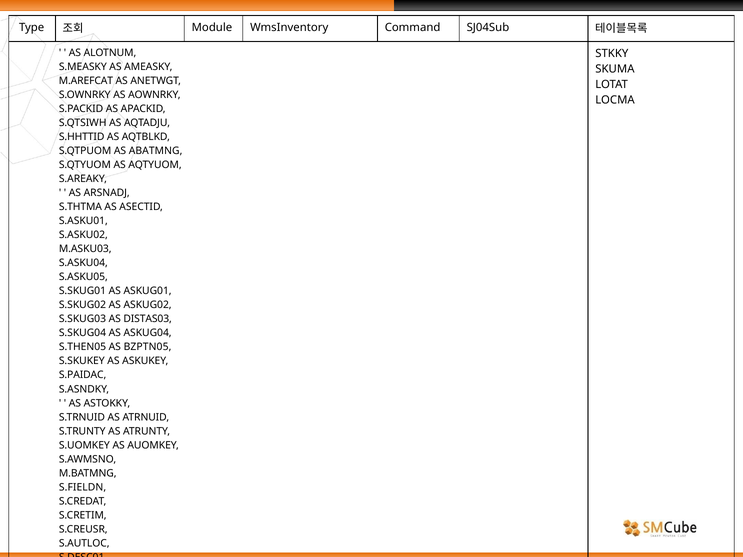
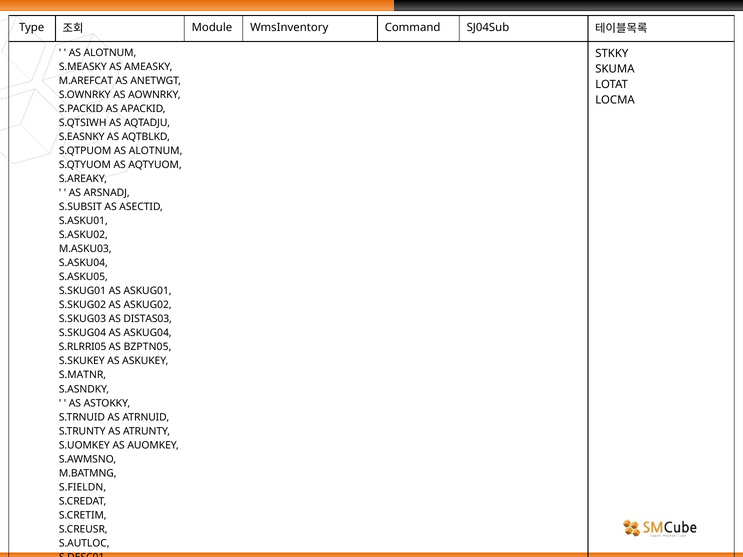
S.HHTTID: S.HHTTID -> S.EASNKY (82, 137)
S.QTPUOM AS ABATMNG: ABATMNG -> ALOTNUM (156, 151)
S.THTMA: S.THTMA -> S.SUBSIT (80, 207)
S.THEN05: S.THEN05 -> S.RLRRI05 (83, 347)
S.PAIDAC: S.PAIDAC -> S.MATNR (83, 375)
